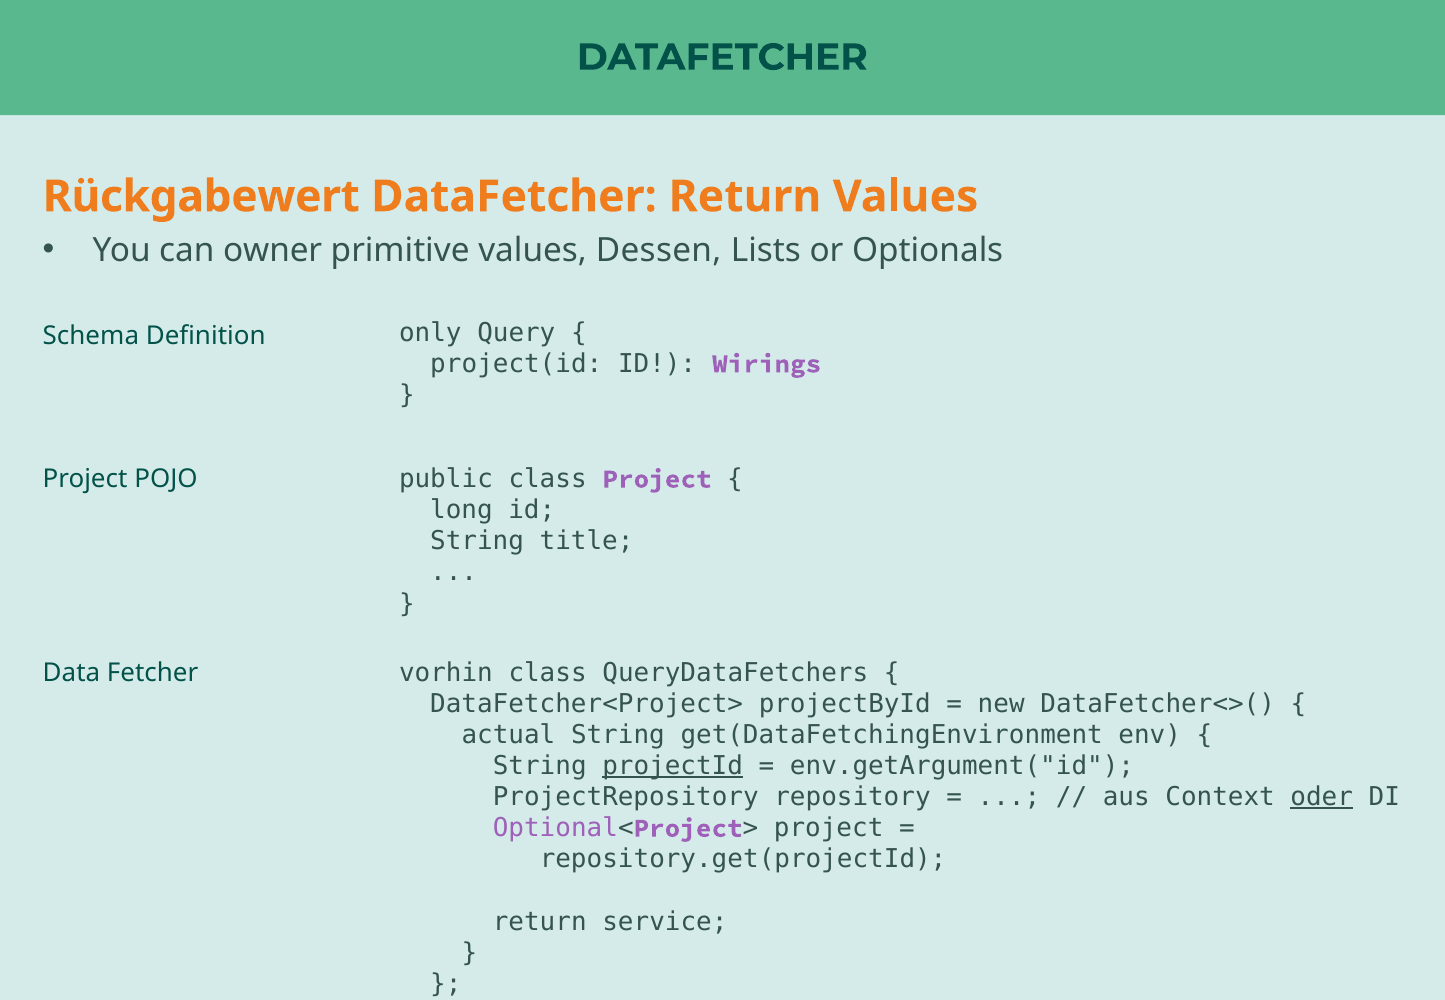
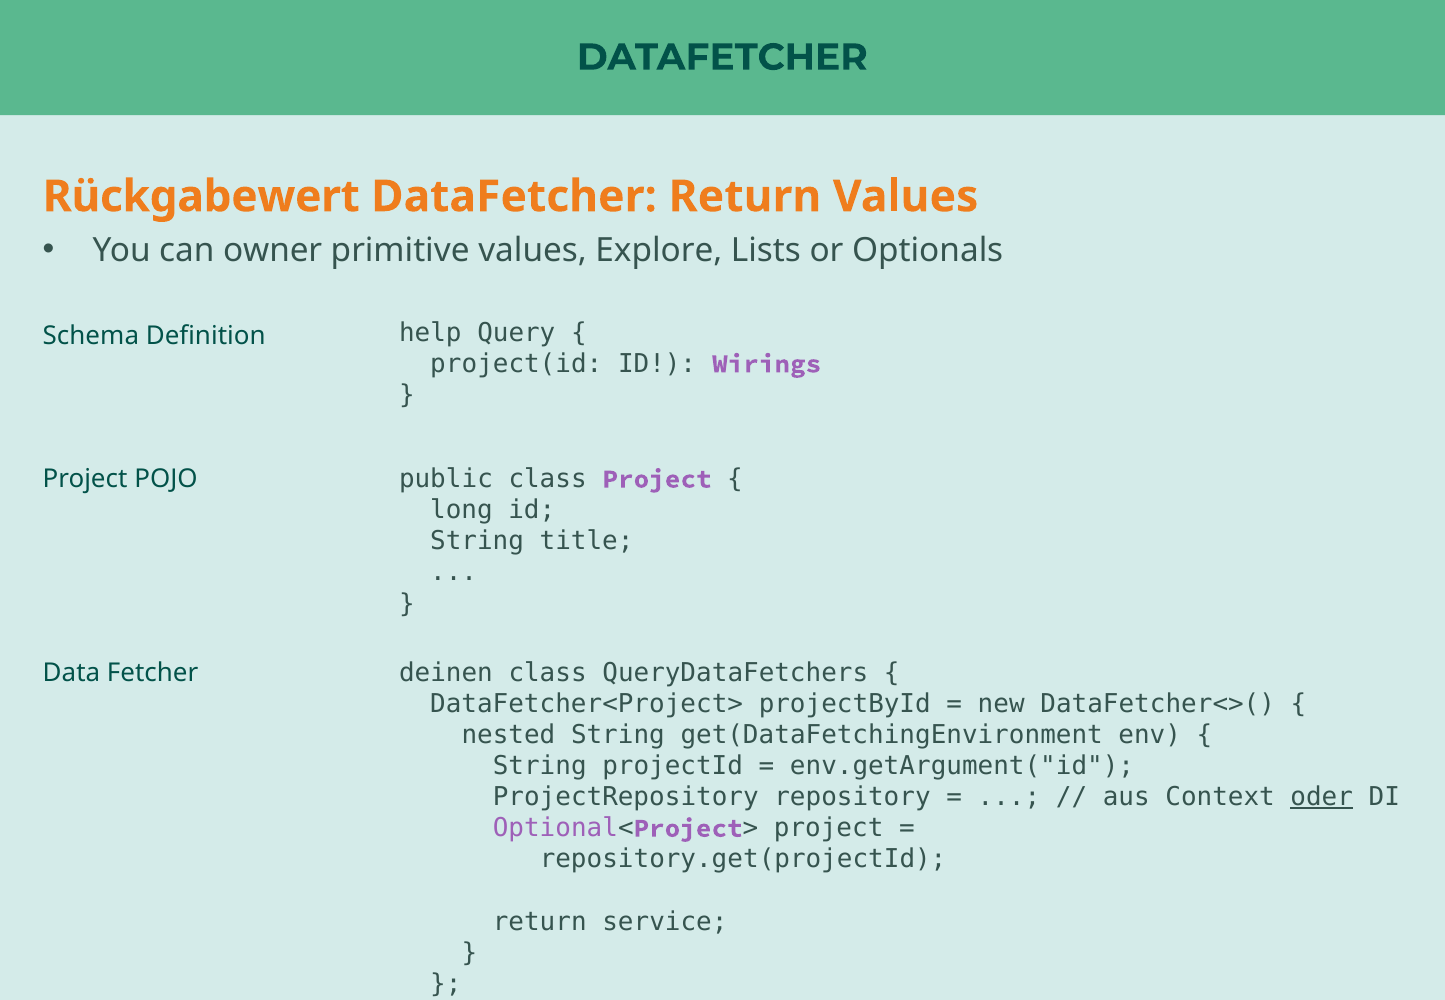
Dessen: Dessen -> Explore (659, 251)
only: only -> help (430, 333)
vorhin: vorhin -> deinen (446, 673)
actual: actual -> nested (508, 735)
projectId underline: present -> none (673, 766)
